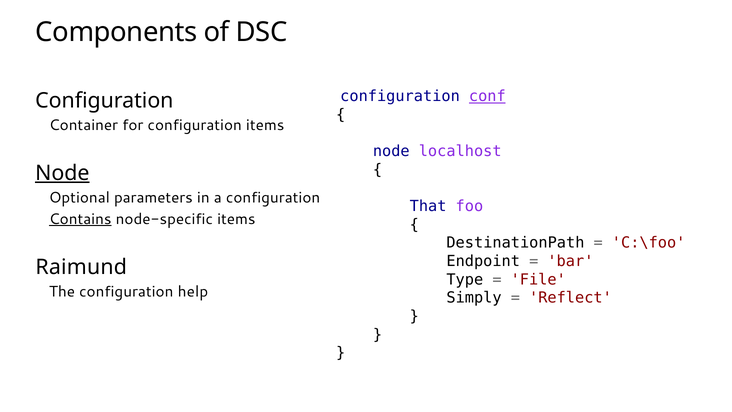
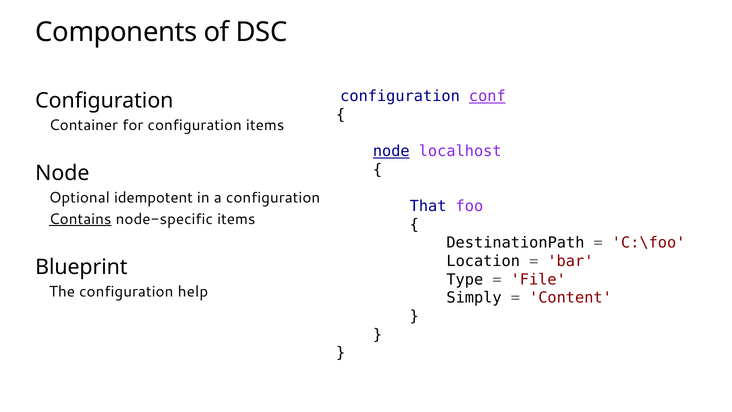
node underline: none -> present (391, 151)
Node underline: present -> none (62, 173)
parameters: parameters -> idempotent (153, 198)
Endpoint: Endpoint -> Location (483, 261)
Raimund: Raimund -> Blueprint (81, 267)
Reflect: Reflect -> Content (570, 298)
